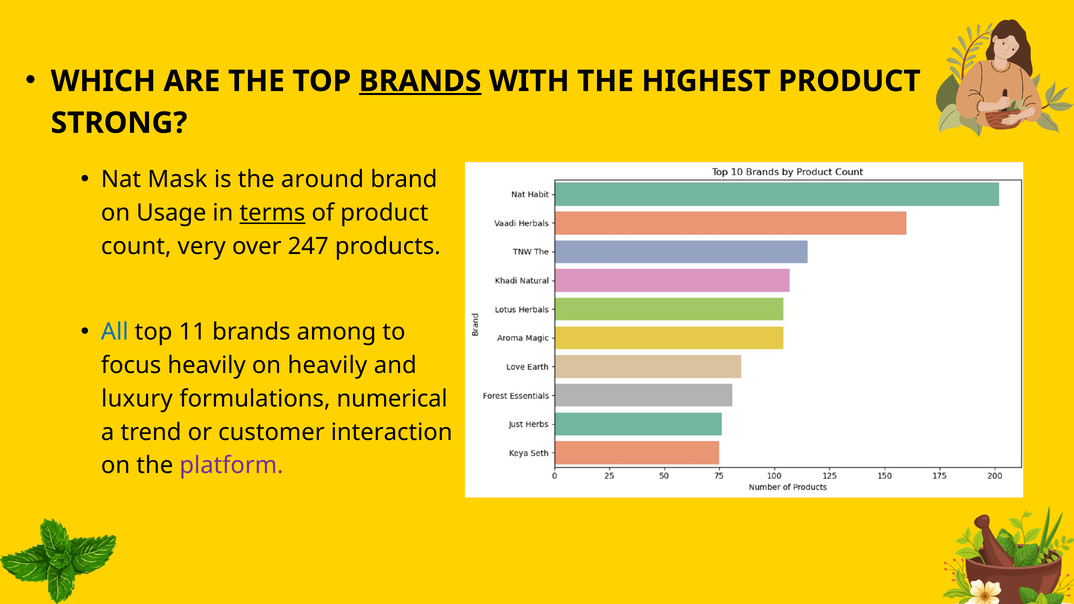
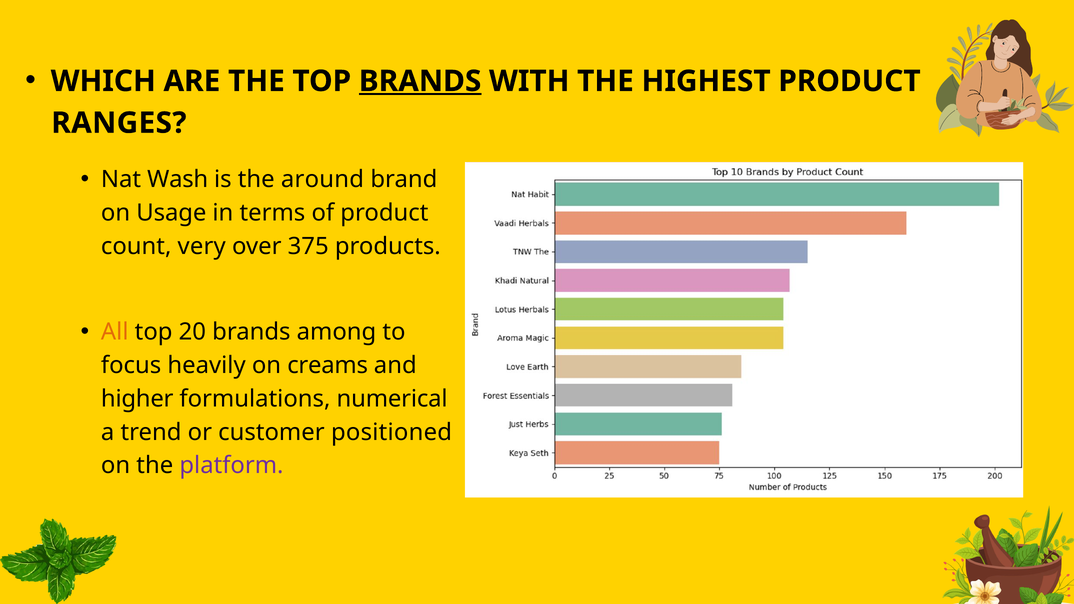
STRONG: STRONG -> RANGES (119, 123)
Mask: Mask -> Wash (178, 180)
terms underline: present -> none (272, 213)
247: 247 -> 375 (308, 246)
All colour: blue -> orange (115, 332)
11: 11 -> 20 (192, 332)
on heavily: heavily -> creams (328, 365)
luxury: luxury -> higher (137, 399)
interaction: interaction -> positioned (392, 432)
